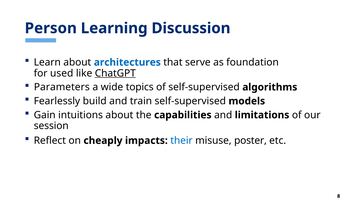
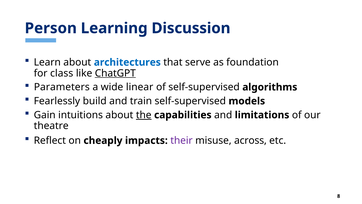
used: used -> class (62, 73)
topics: topics -> linear (140, 87)
the underline: none -> present (144, 115)
session: session -> theatre (51, 126)
their colour: blue -> purple (182, 140)
poster: poster -> across (250, 140)
